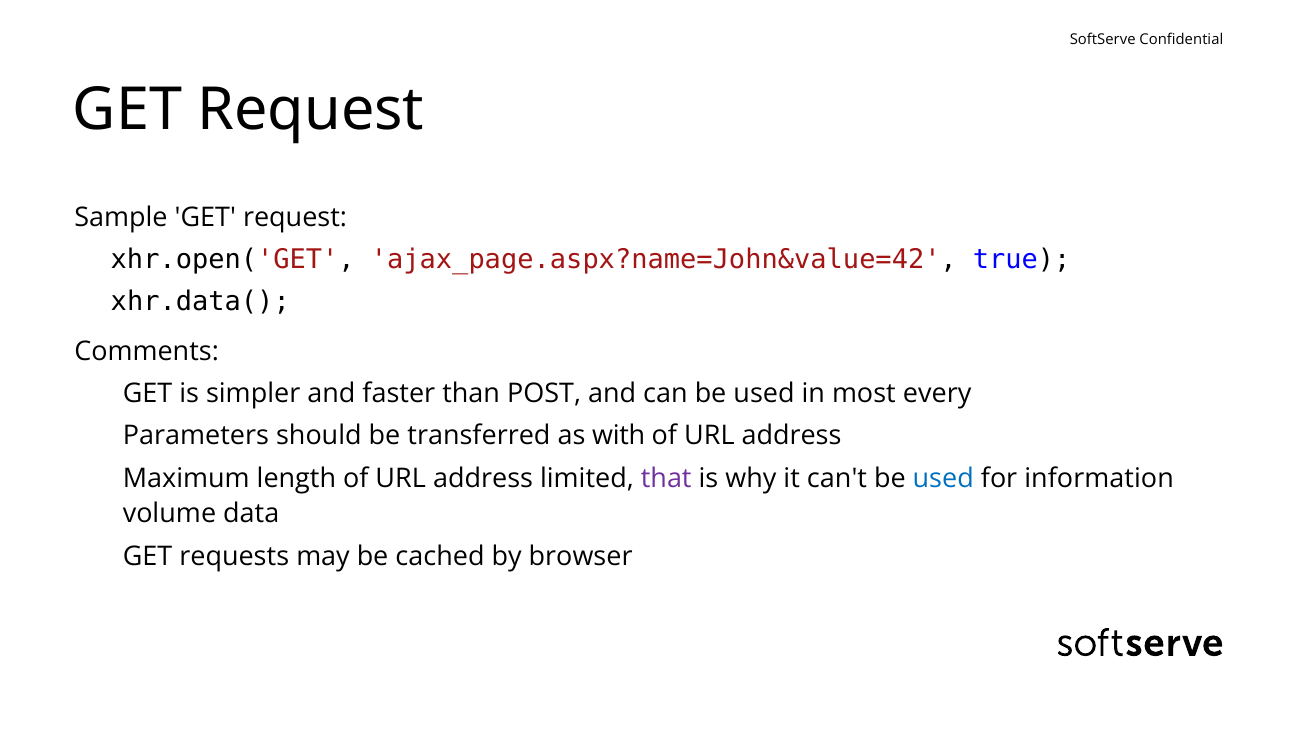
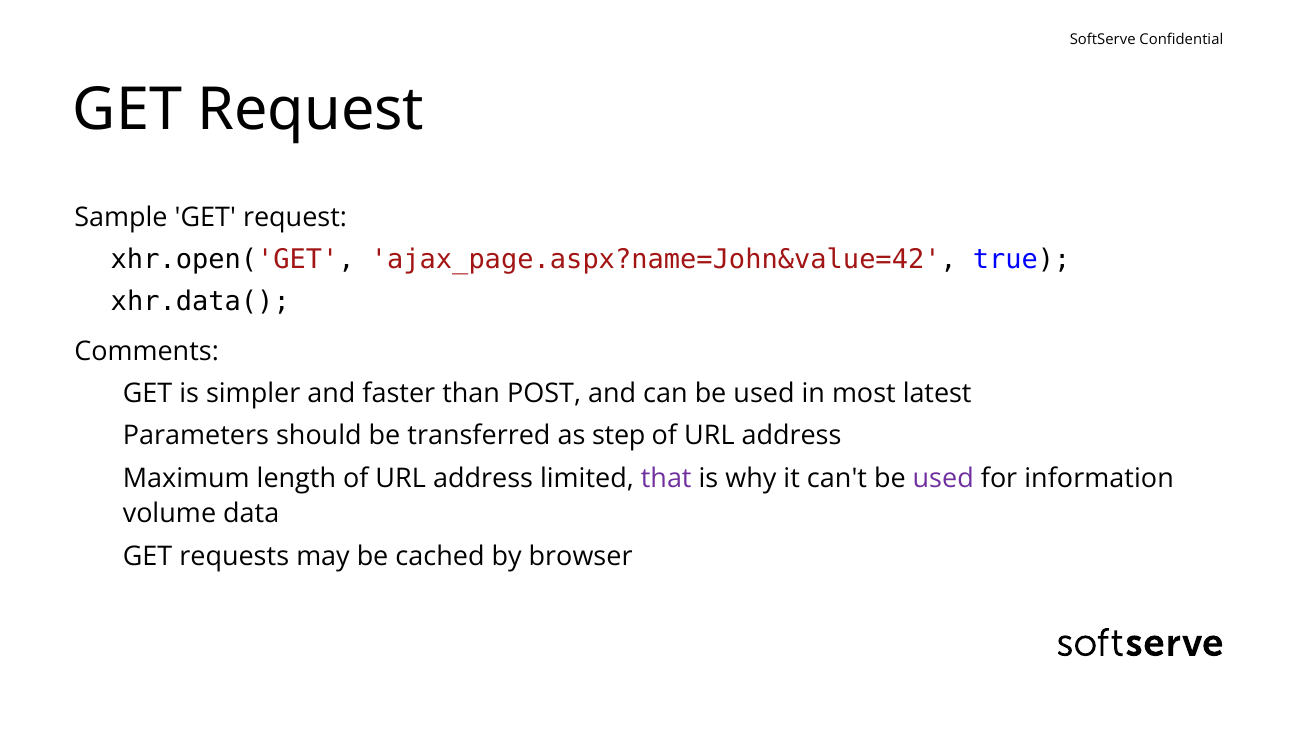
every: every -> latest (937, 393)
with: with -> step (619, 435)
used colour: blue -> purple (943, 478)
